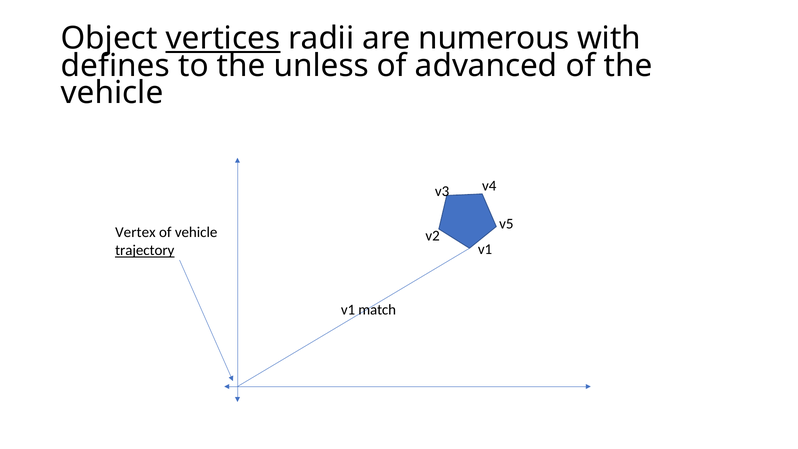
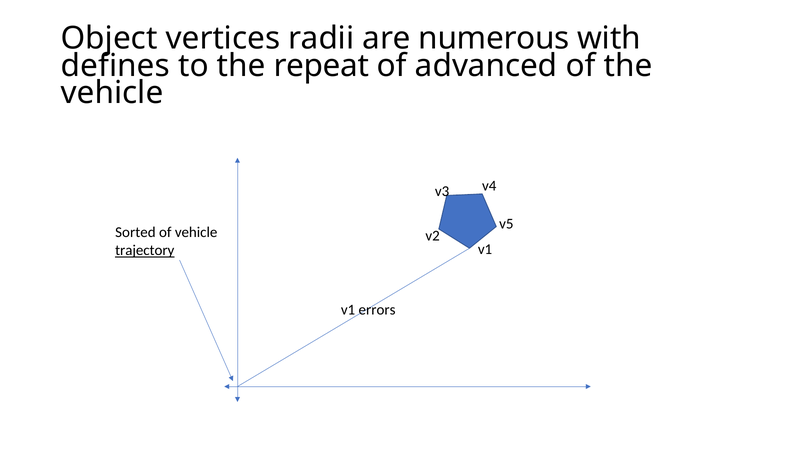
vertices underline: present -> none (223, 38)
unless: unless -> repeat (321, 66)
Vertex: Vertex -> Sorted (135, 232)
match: match -> errors (377, 310)
